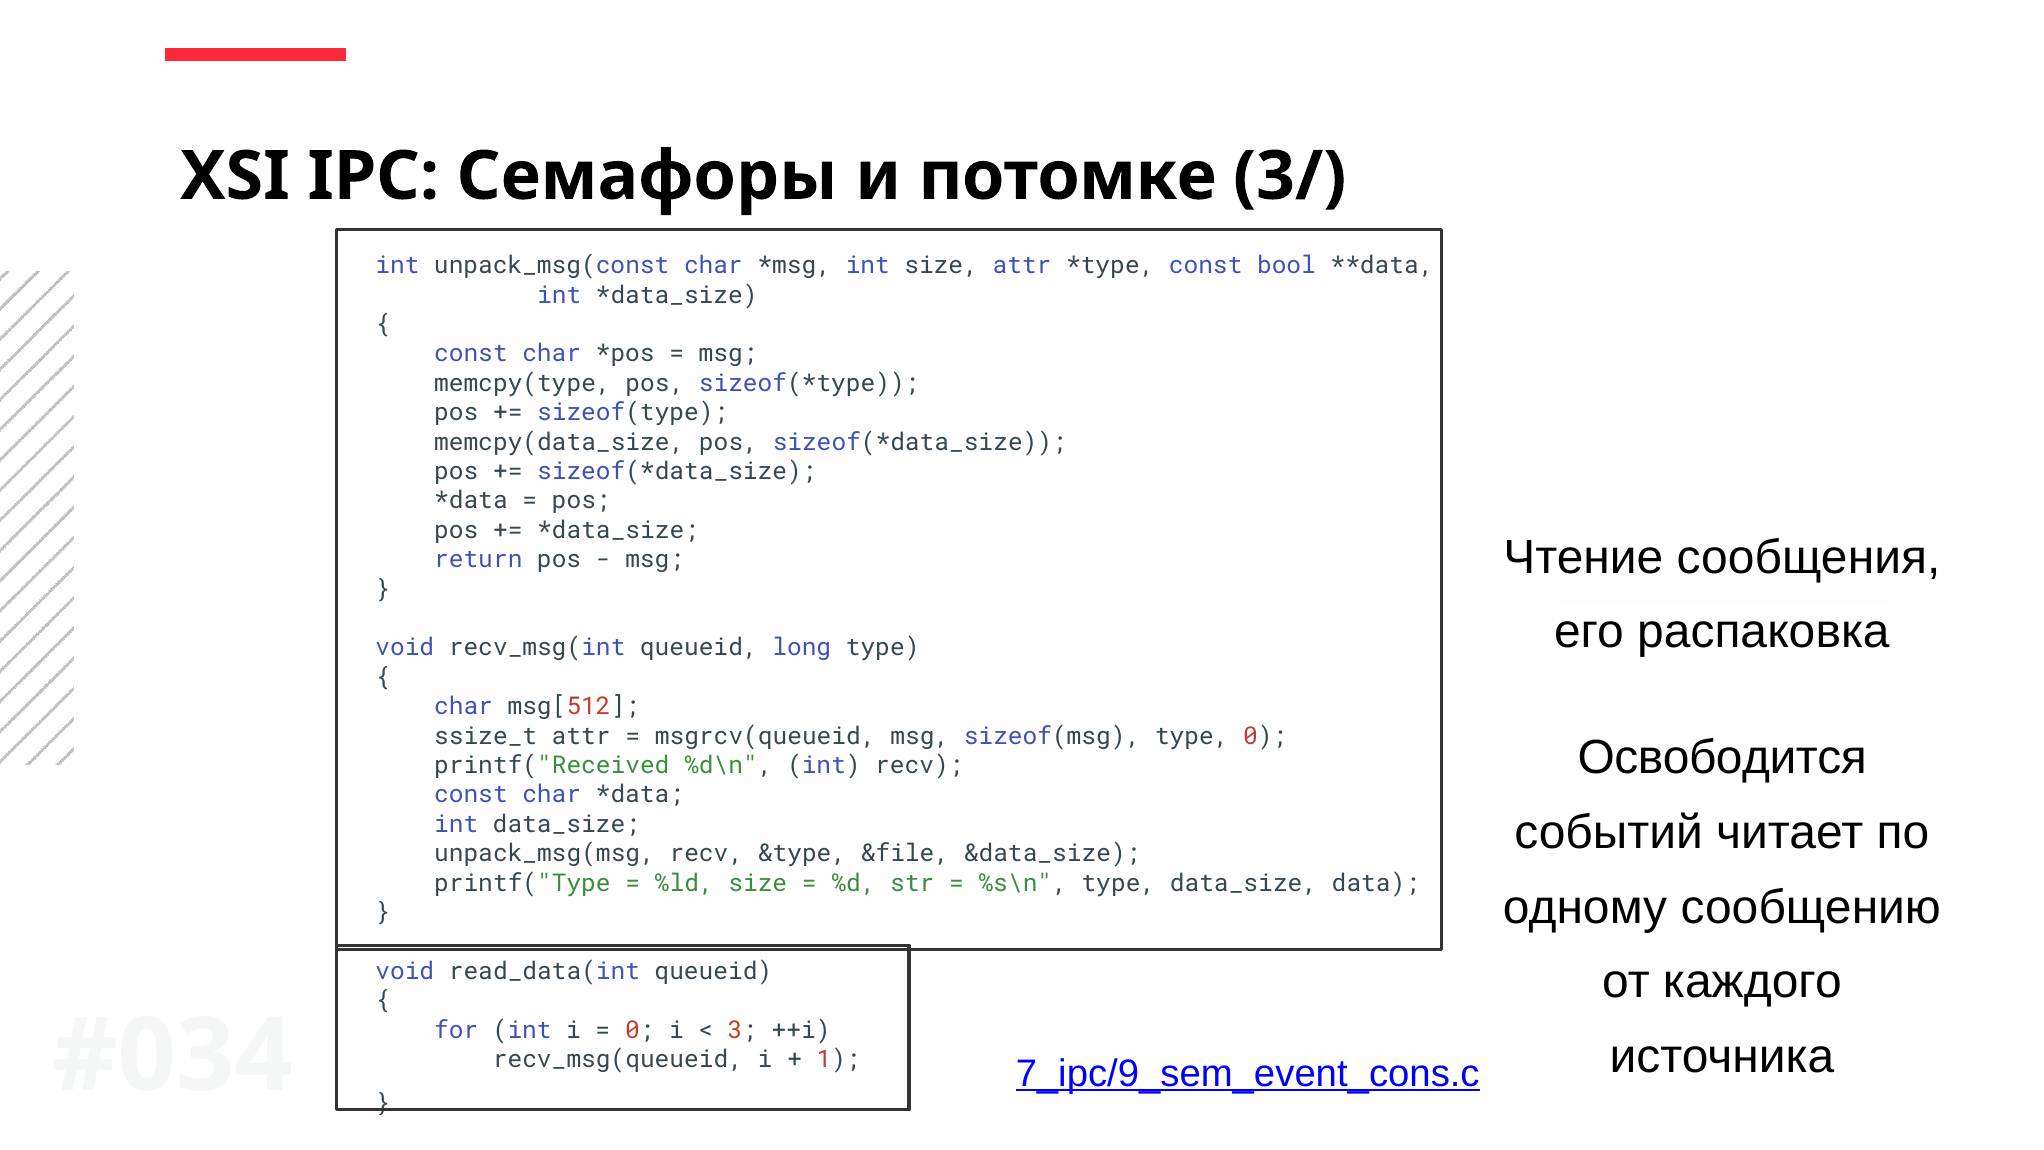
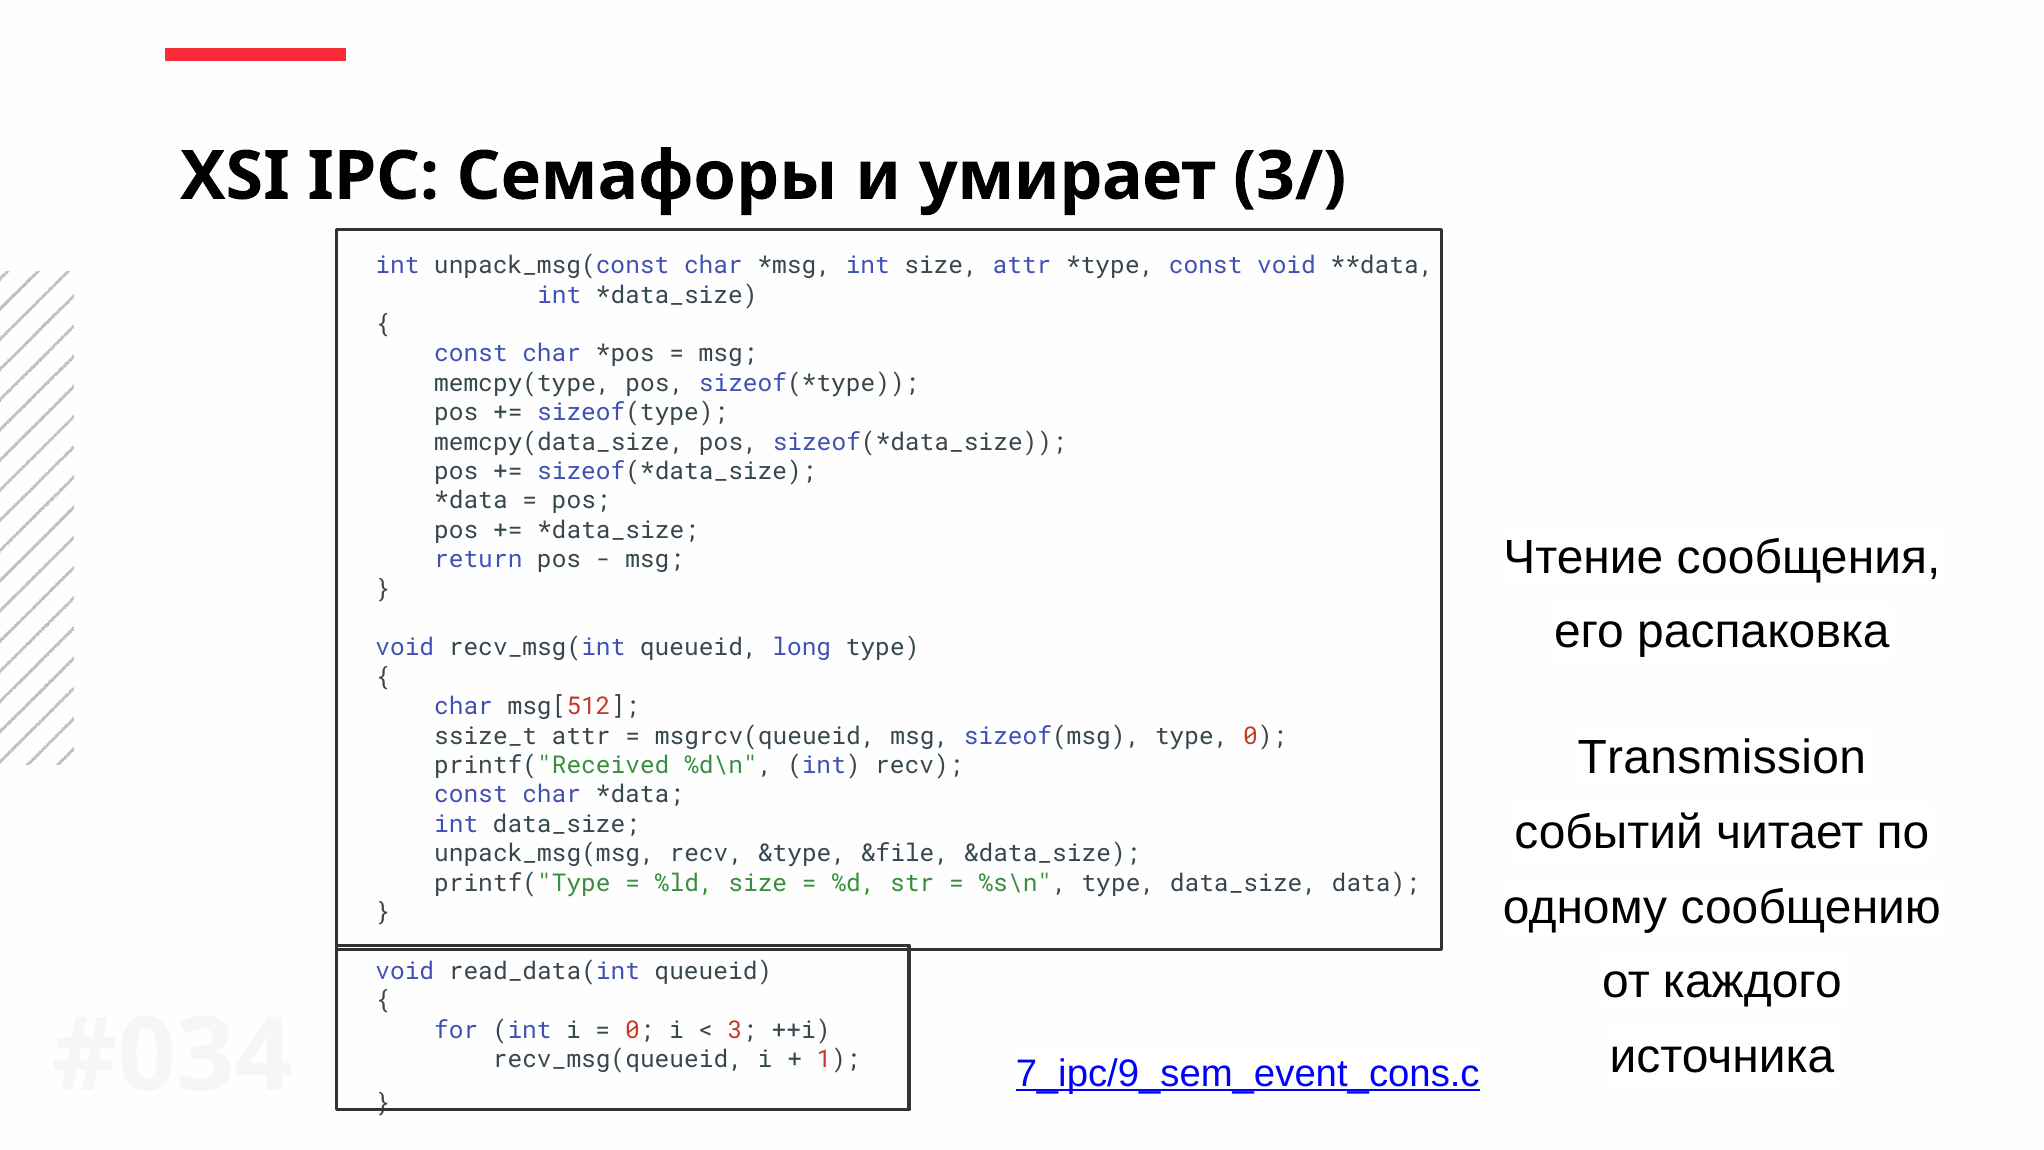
потомке: потомке -> умирает (1067, 176)
const bool: bool -> void (1286, 266)
Освободится: Освободится -> Transmission (1722, 758)
